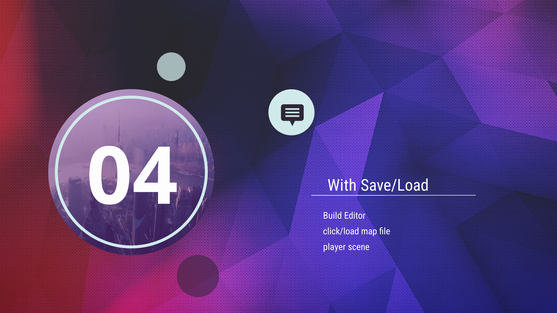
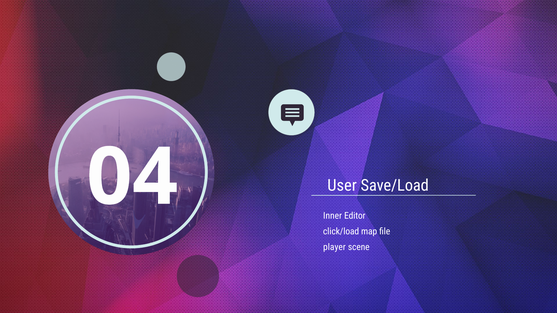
With: With -> User (342, 186)
Build: Build -> Inner (333, 216)
